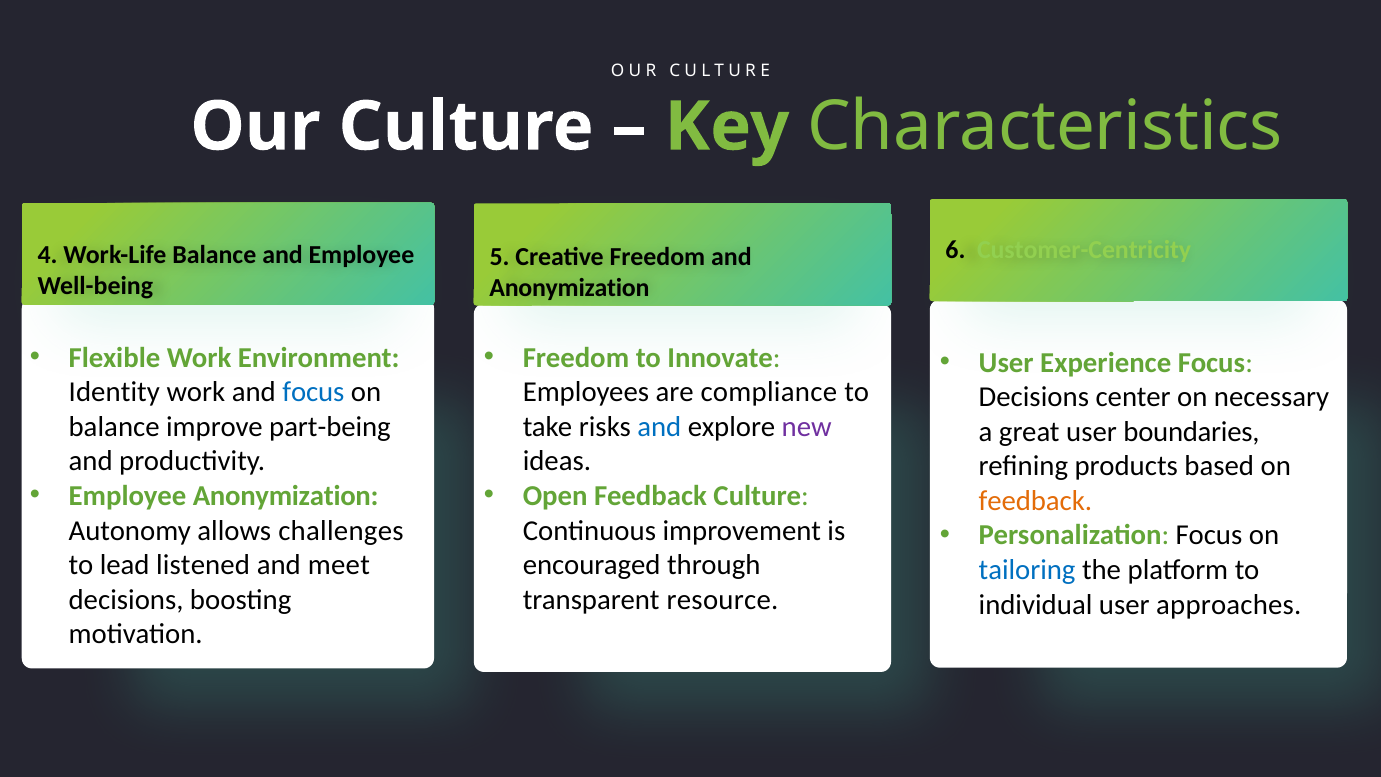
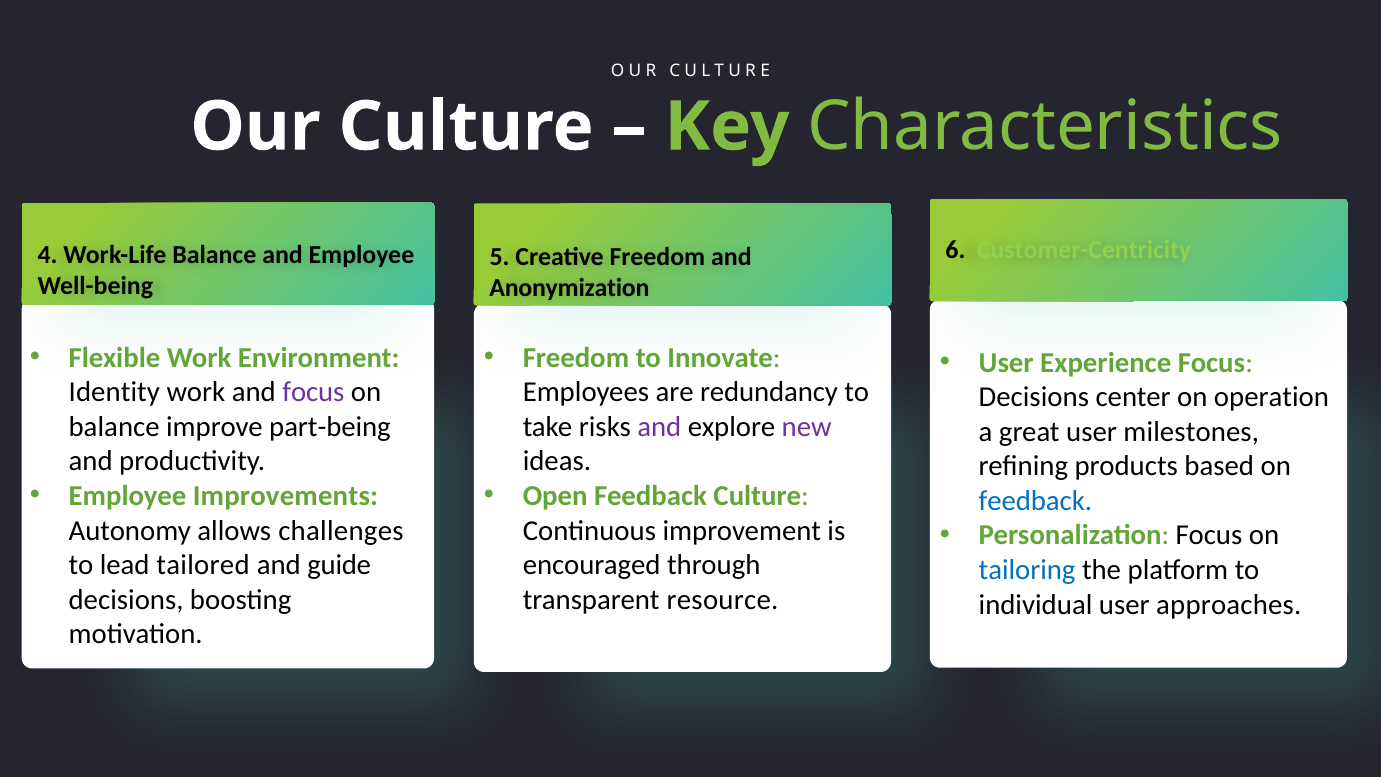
focus colour: blue -> purple (313, 392)
compliance: compliance -> redundancy (769, 392)
necessary: necessary -> operation (1271, 397)
and colour: blue -> purple (659, 427)
boundaries: boundaries -> milestones (1191, 432)
Employee Anonymization: Anonymization -> Improvements (285, 496)
feedback colour: orange -> blue (1035, 501)
listened: listened -> tailored (203, 565)
meet: meet -> guide (339, 565)
